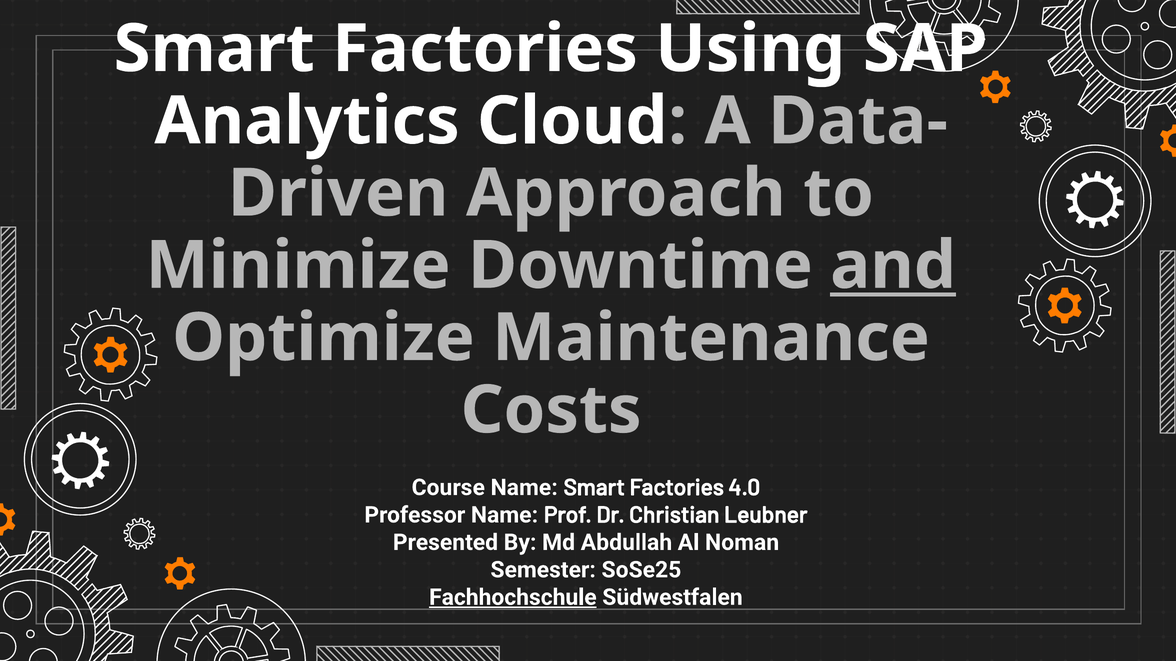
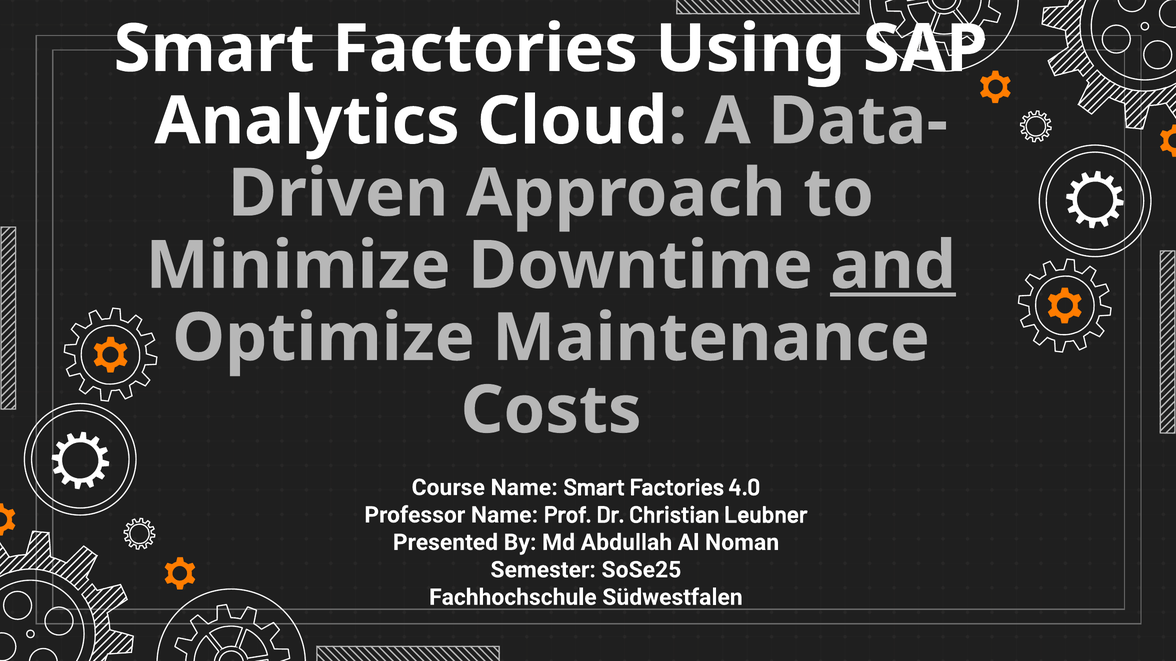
Fachhochschule underline: present -> none (513, 598)
